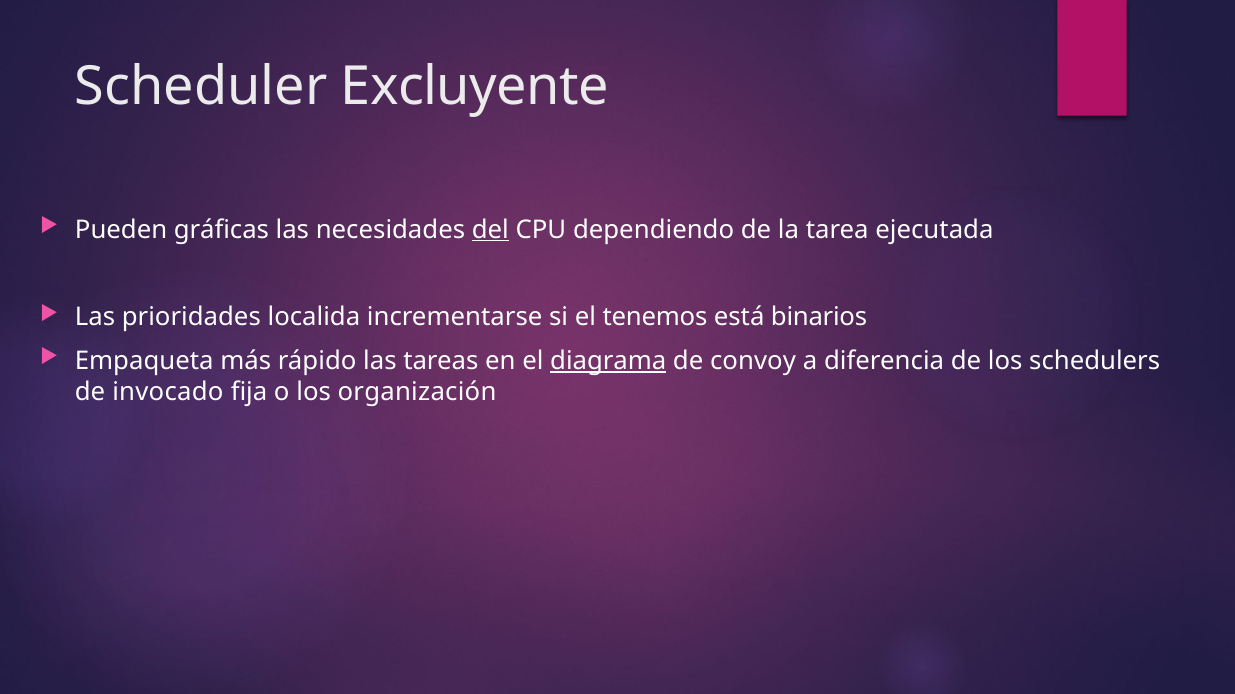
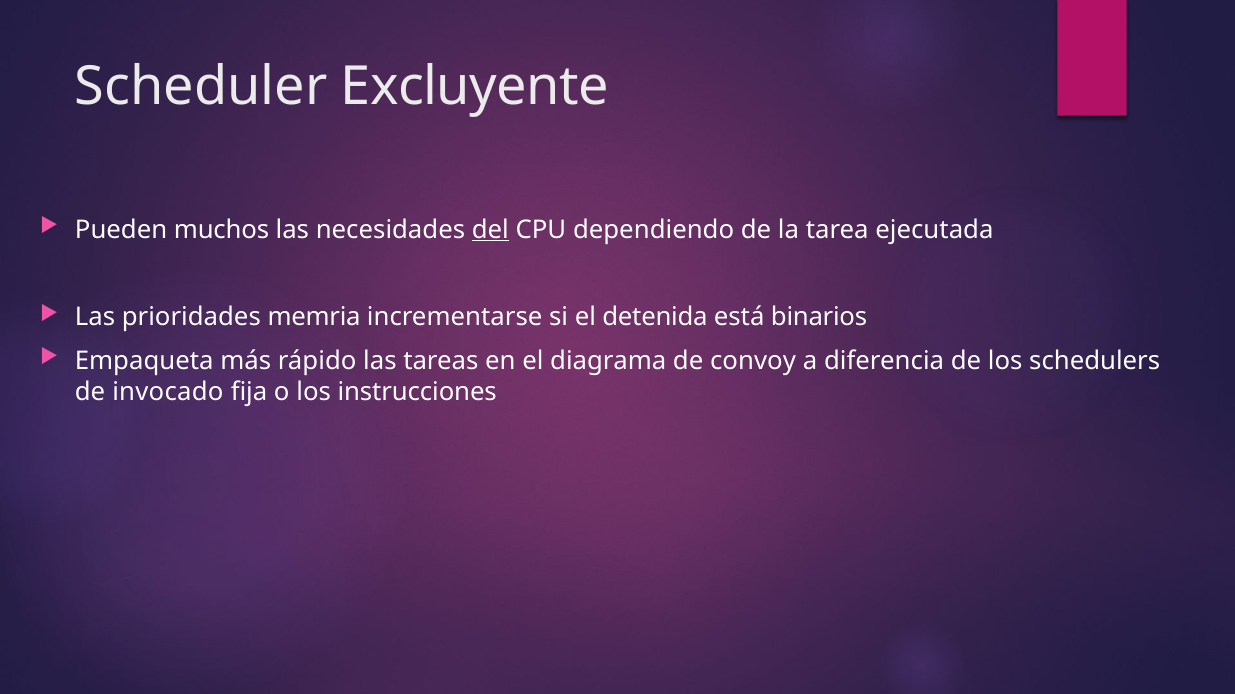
gráficas: gráficas -> muchos (221, 230)
localida: localida -> memria (314, 317)
tenemos: tenemos -> detenida (655, 317)
diagrama underline: present -> none (608, 361)
organización: organización -> instrucciones (417, 392)
